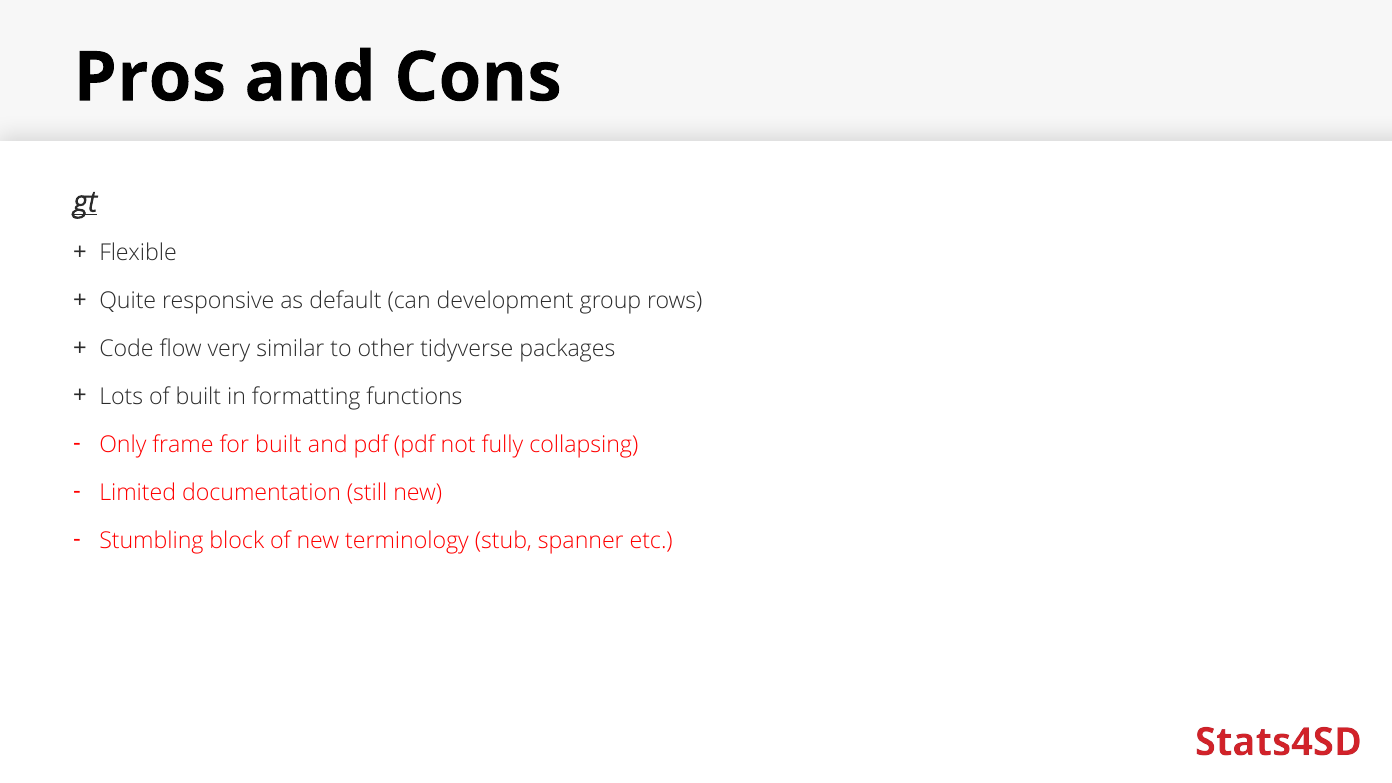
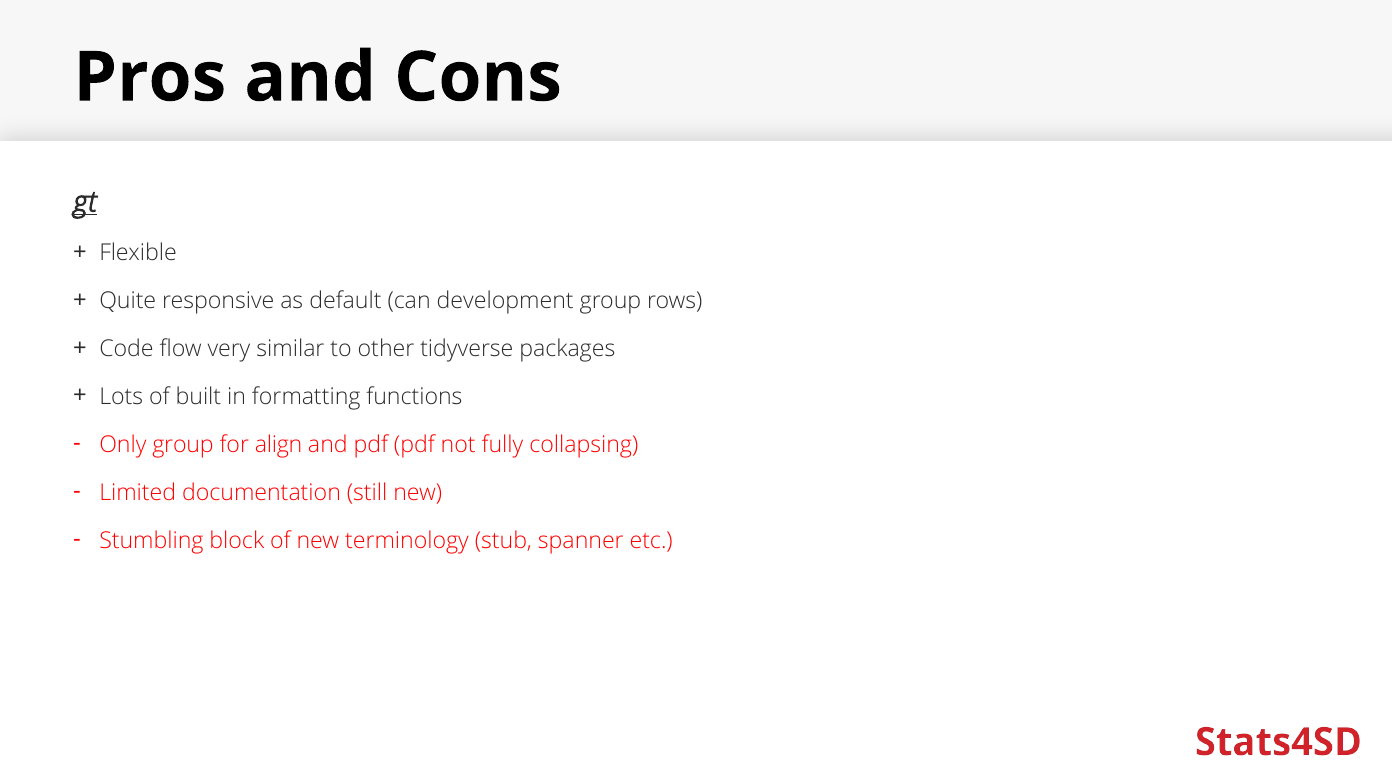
Only frame: frame -> group (183, 445)
for built: built -> align (279, 445)
